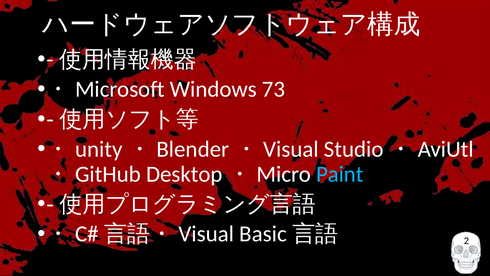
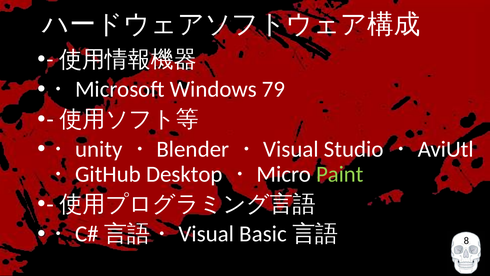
73: 73 -> 79 (274, 89)
Paint colour: light blue -> light green (340, 174)
2: 2 -> 8 (466, 241)
